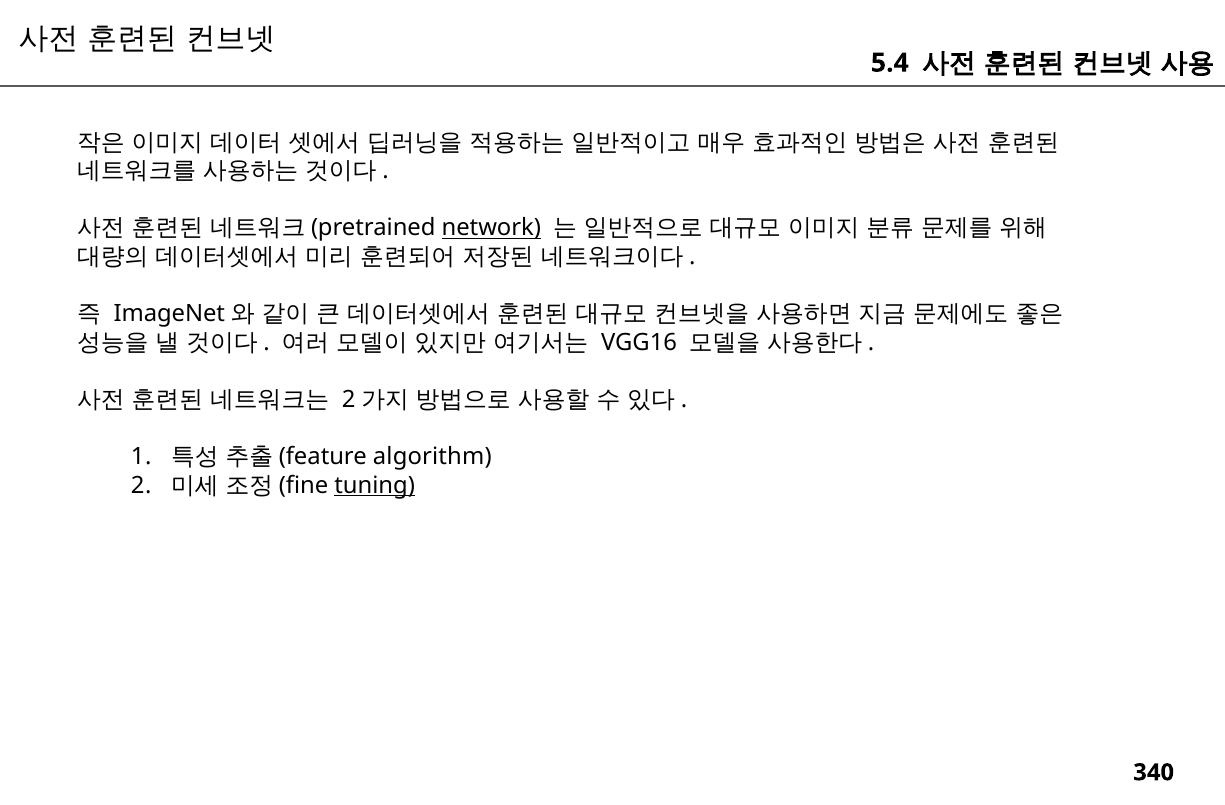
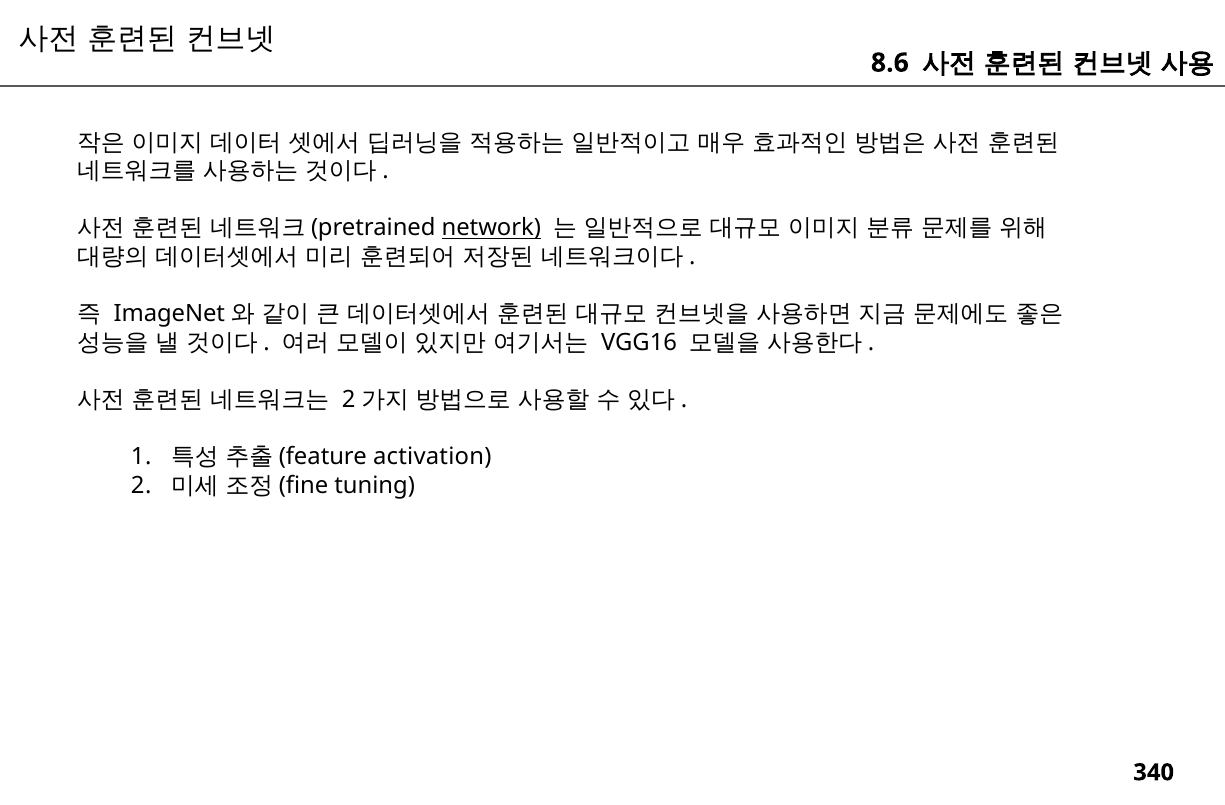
5.4: 5.4 -> 8.6 (890, 63)
algorithm: algorithm -> activation (432, 457)
tuning underline: present -> none (375, 485)
